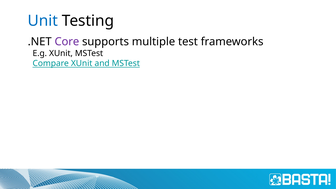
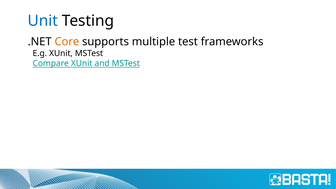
Core colour: purple -> orange (67, 42)
